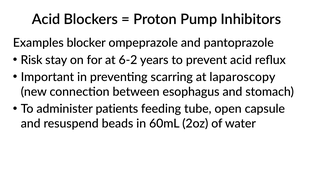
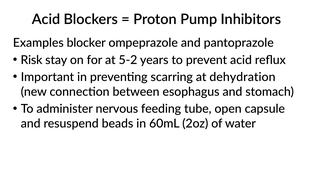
6-2: 6-2 -> 5-2 (128, 60)
laparoscopy: laparoscopy -> dehydration (242, 77)
patients: patients -> nervous (117, 109)
